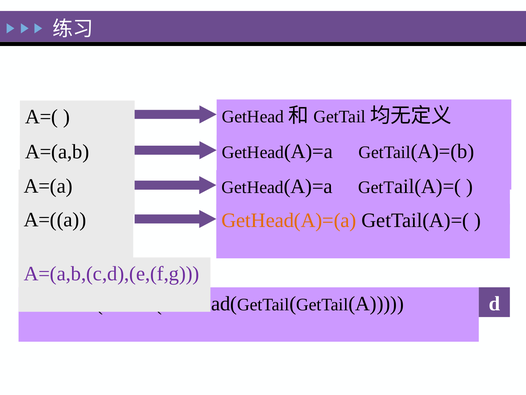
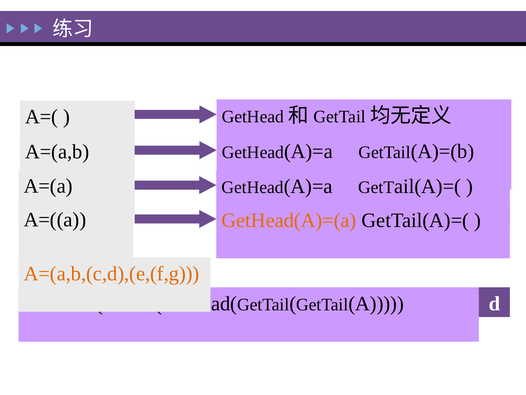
A=(a,b,(c,d),(e,(f,g colour: purple -> orange (112, 273)
